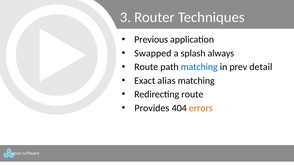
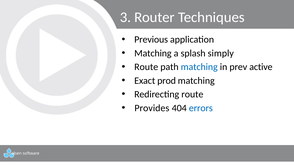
Swapped: Swapped -> Matching (153, 53)
always: always -> simply (221, 53)
detail: detail -> active (261, 67)
alias: alias -> prod (167, 81)
errors colour: orange -> blue (201, 108)
